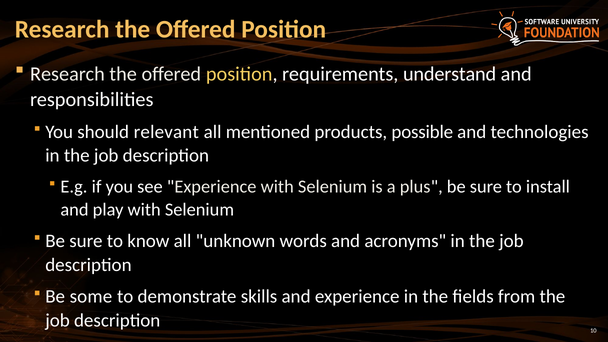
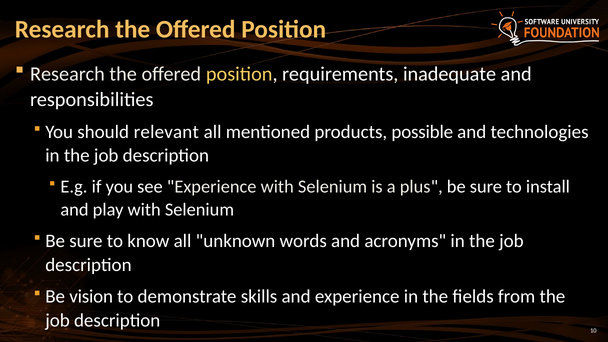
understand: understand -> inadequate (450, 74)
some: some -> vision (91, 297)
